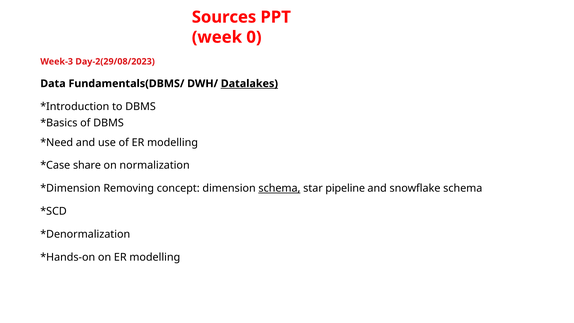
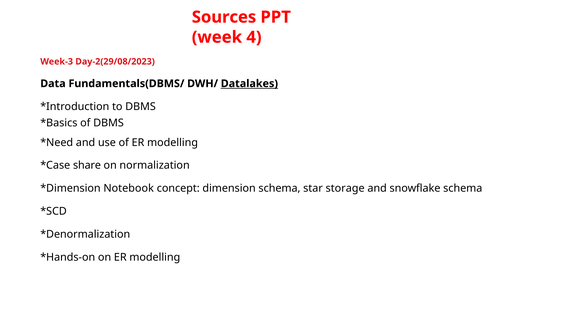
0: 0 -> 4 (254, 37)
Removing: Removing -> Notebook (129, 188)
schema underline: present -> none (279, 188)
pipeline: pipeline -> storage (345, 188)
